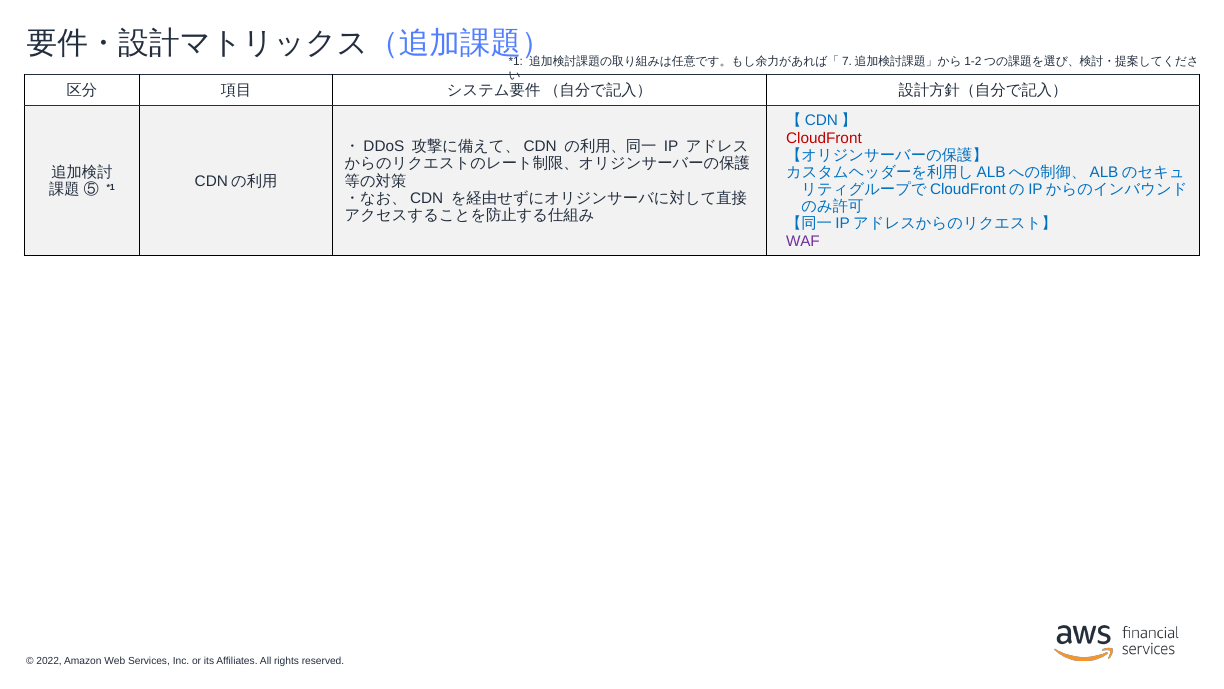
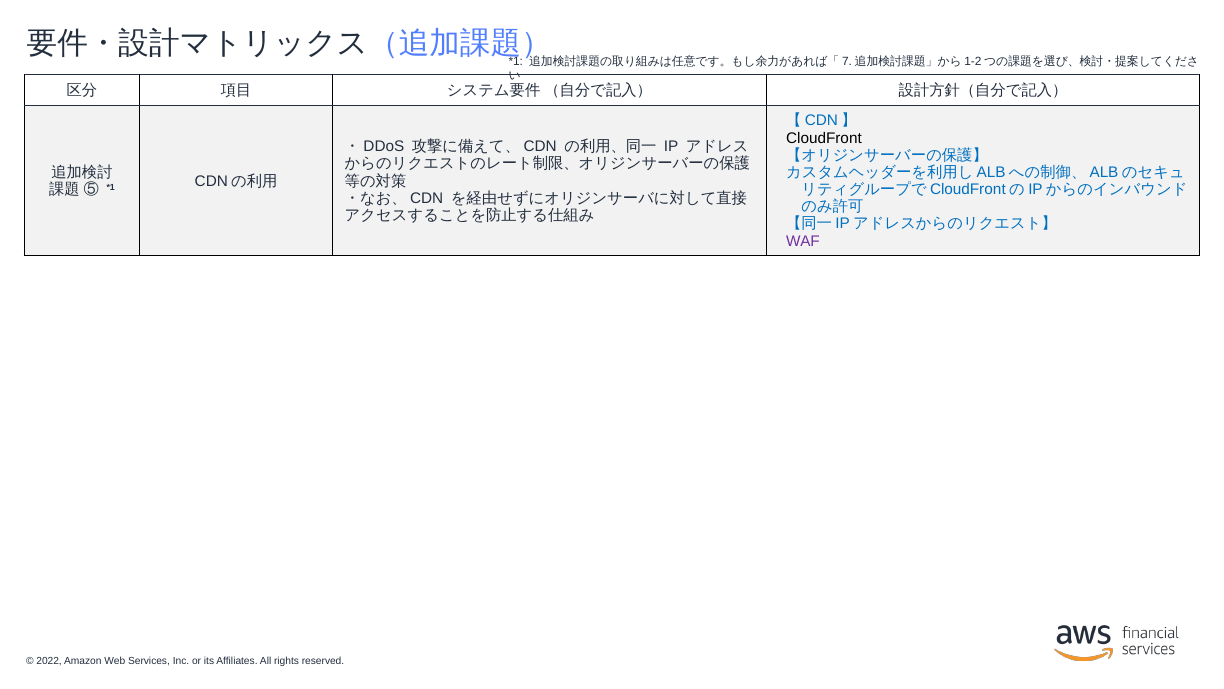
CloudFront colour: red -> black (824, 138)
